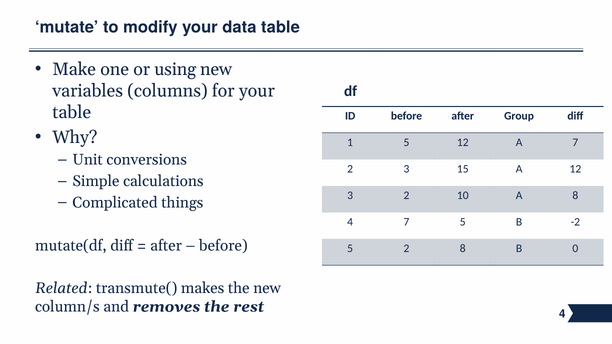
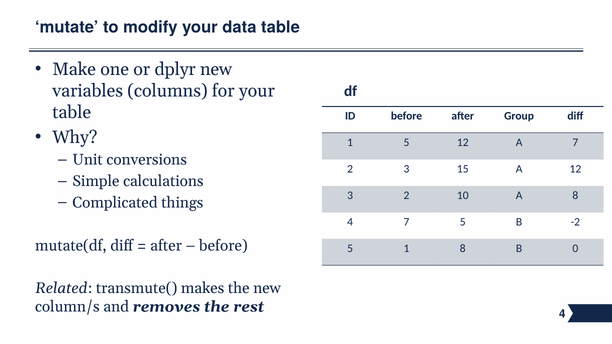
using: using -> dplyr (175, 69)
5 2: 2 -> 1 (406, 248)
